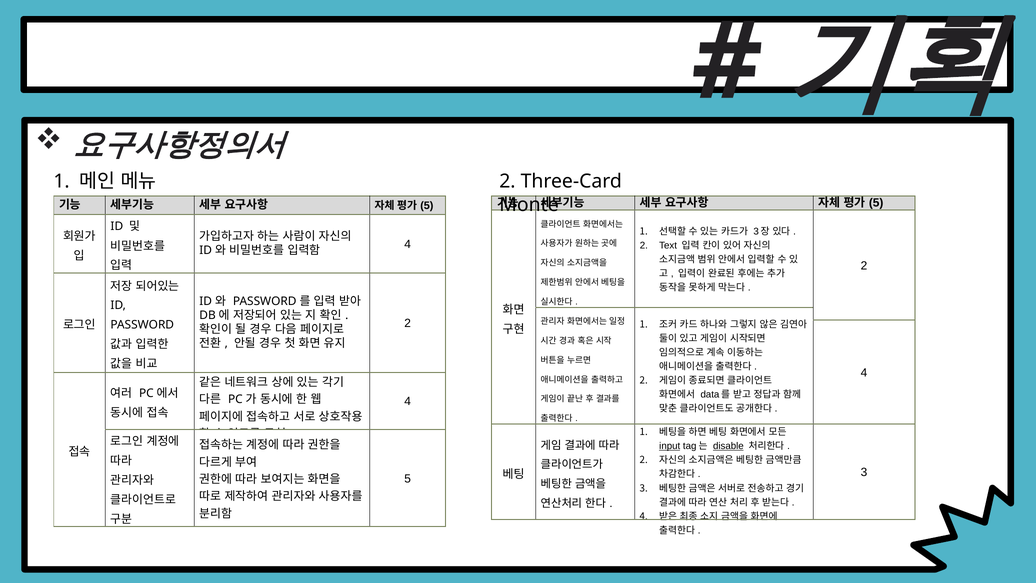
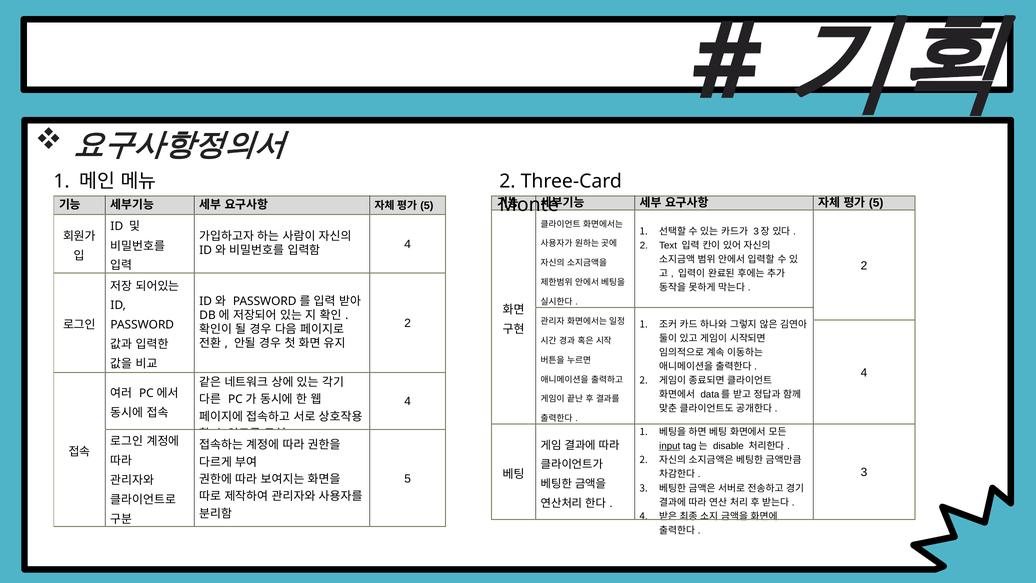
disable underline: present -> none (728, 446)
